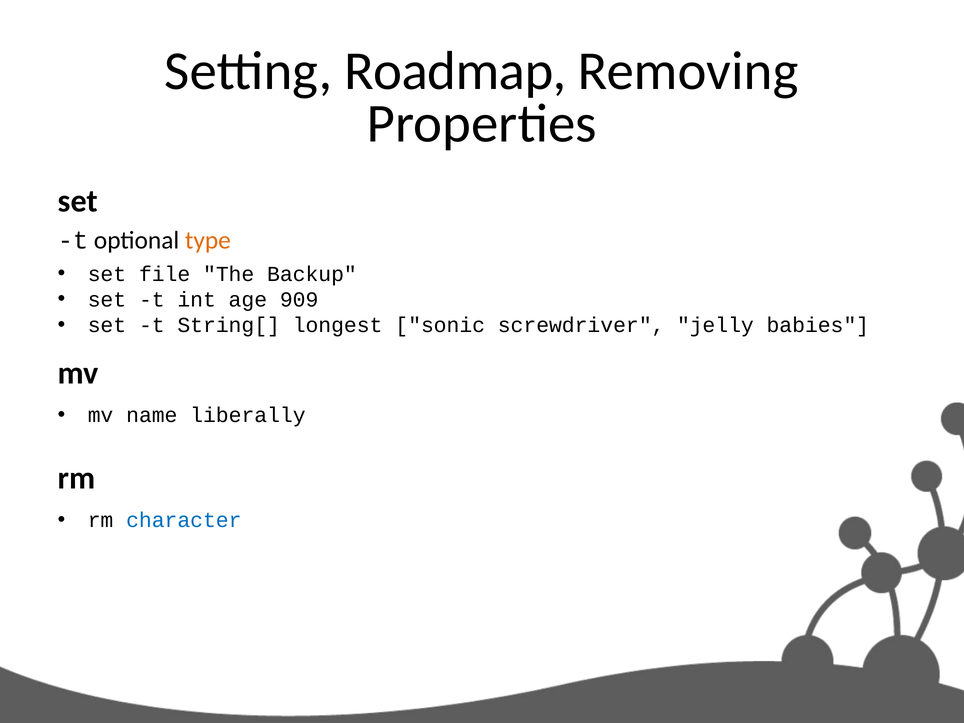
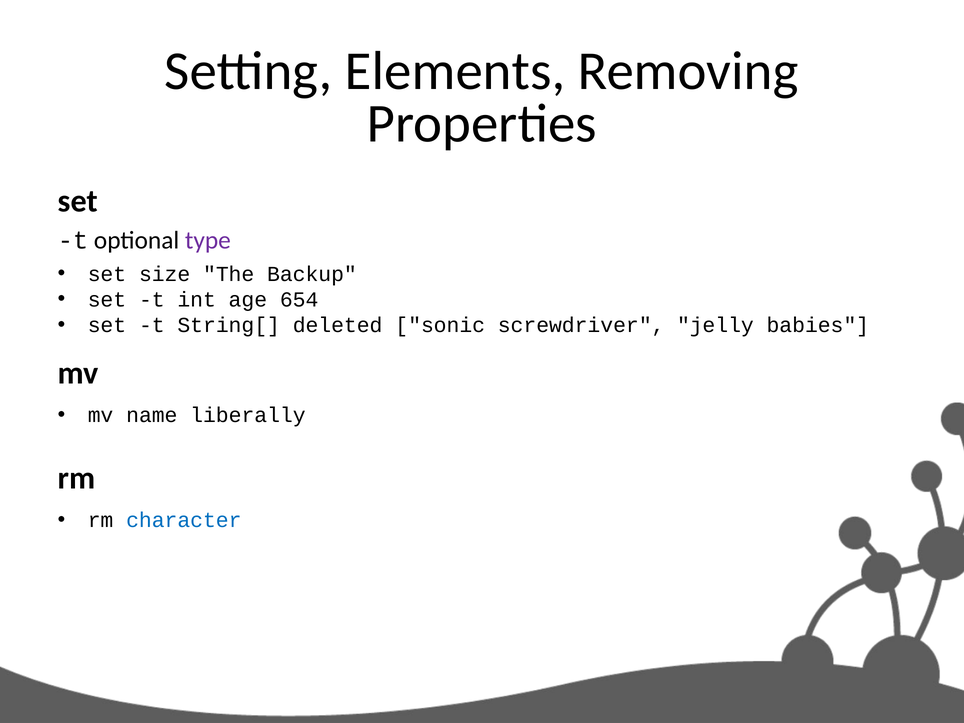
Roadmap: Roadmap -> Elements (455, 71)
type colour: orange -> purple (208, 241)
file: file -> size (165, 274)
909: 909 -> 654 (299, 300)
longest: longest -> deleted (338, 325)
